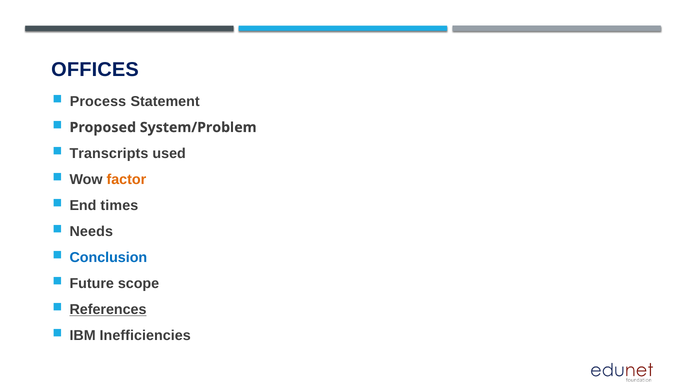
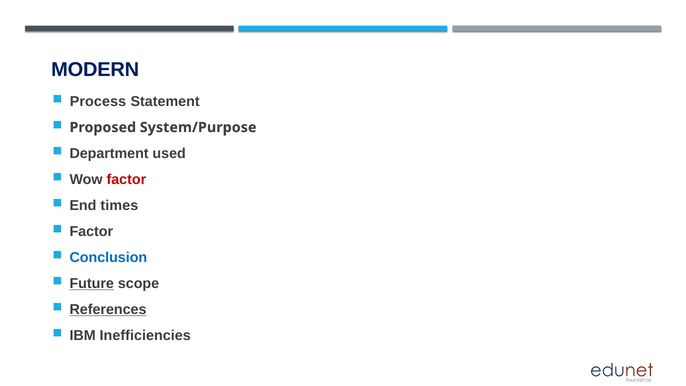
OFFICES: OFFICES -> MODERN (95, 69)
System/Problem: System/Problem -> System/Purpose (198, 127)
Transcripts: Transcripts -> Department (109, 153)
factor colour: orange -> red (126, 179)
Needs: Needs -> Factor (91, 231)
Future underline: none -> present (92, 283)
